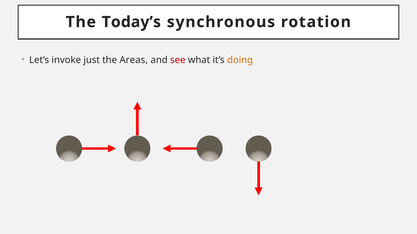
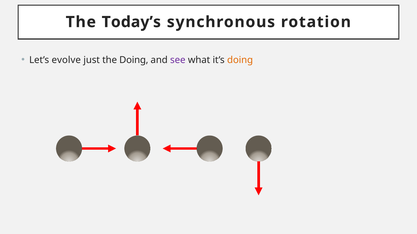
invoke: invoke -> evolve (66, 60)
the Areas: Areas -> Doing (134, 60)
see colour: red -> purple (178, 60)
